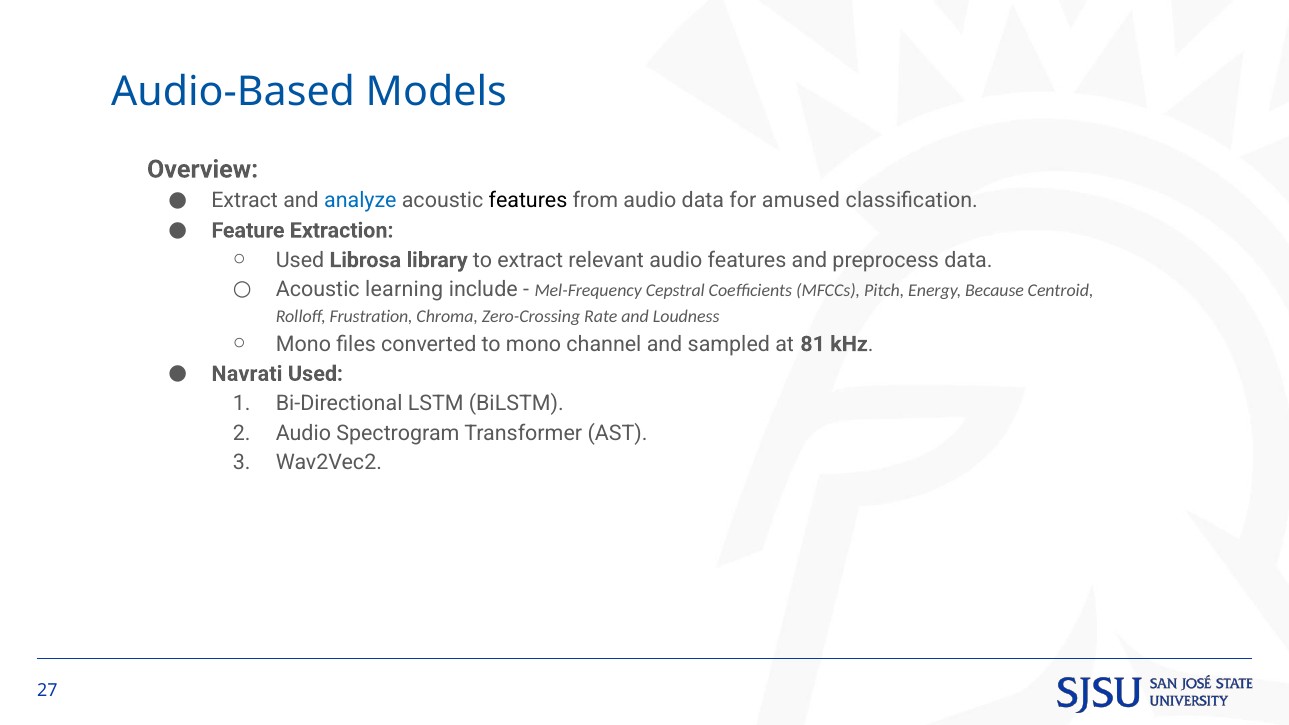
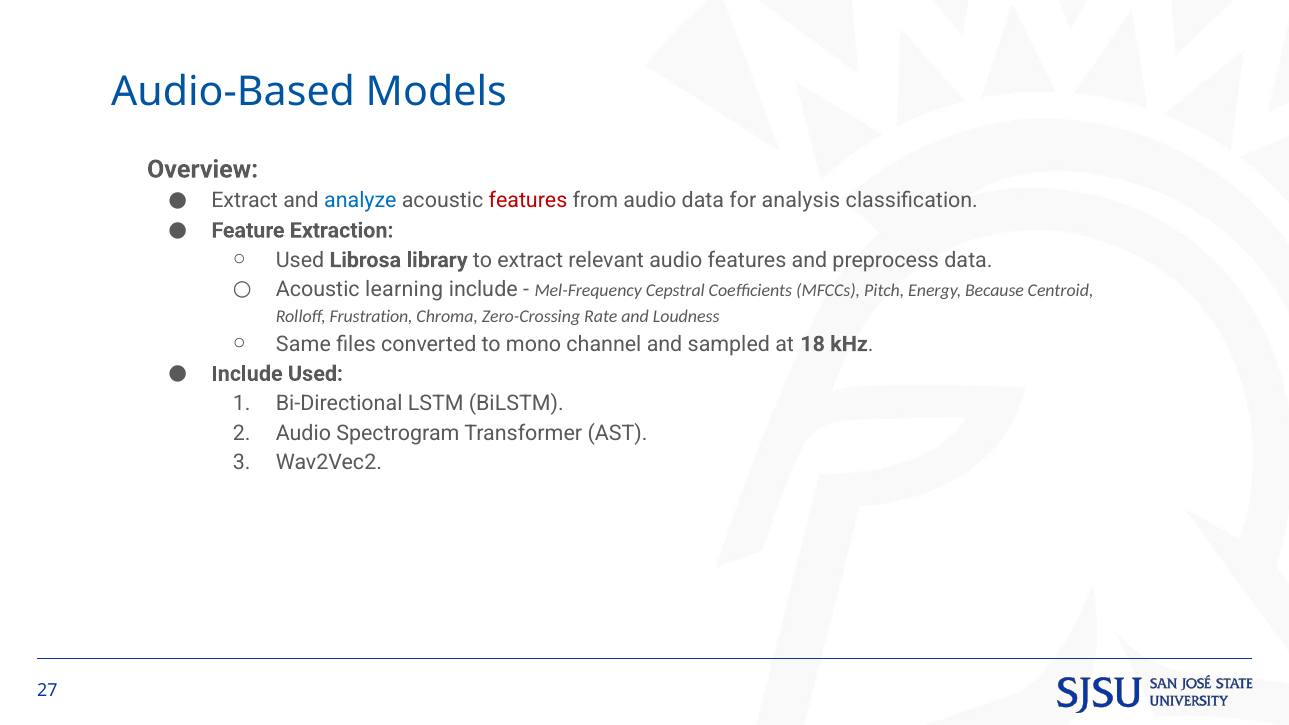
features colour: black -> red (528, 201)
amused: amused -> analysis (801, 201)
Mono: Mono -> Same (303, 344)
81: 81 -> 18 (813, 344)
Navrati: Navrati -> Include (247, 374)
